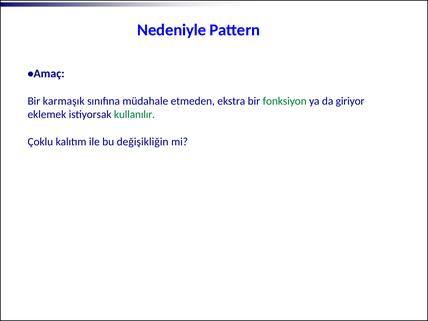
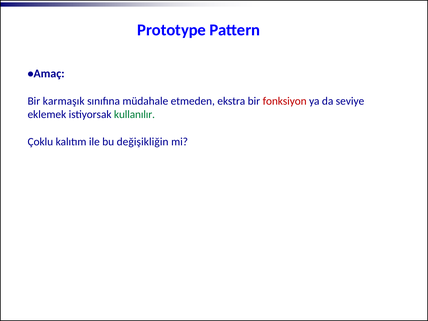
Nedeniyle: Nedeniyle -> Prototype (172, 30)
fonksiyon colour: green -> red (285, 101)
giriyor: giriyor -> seviye (350, 101)
